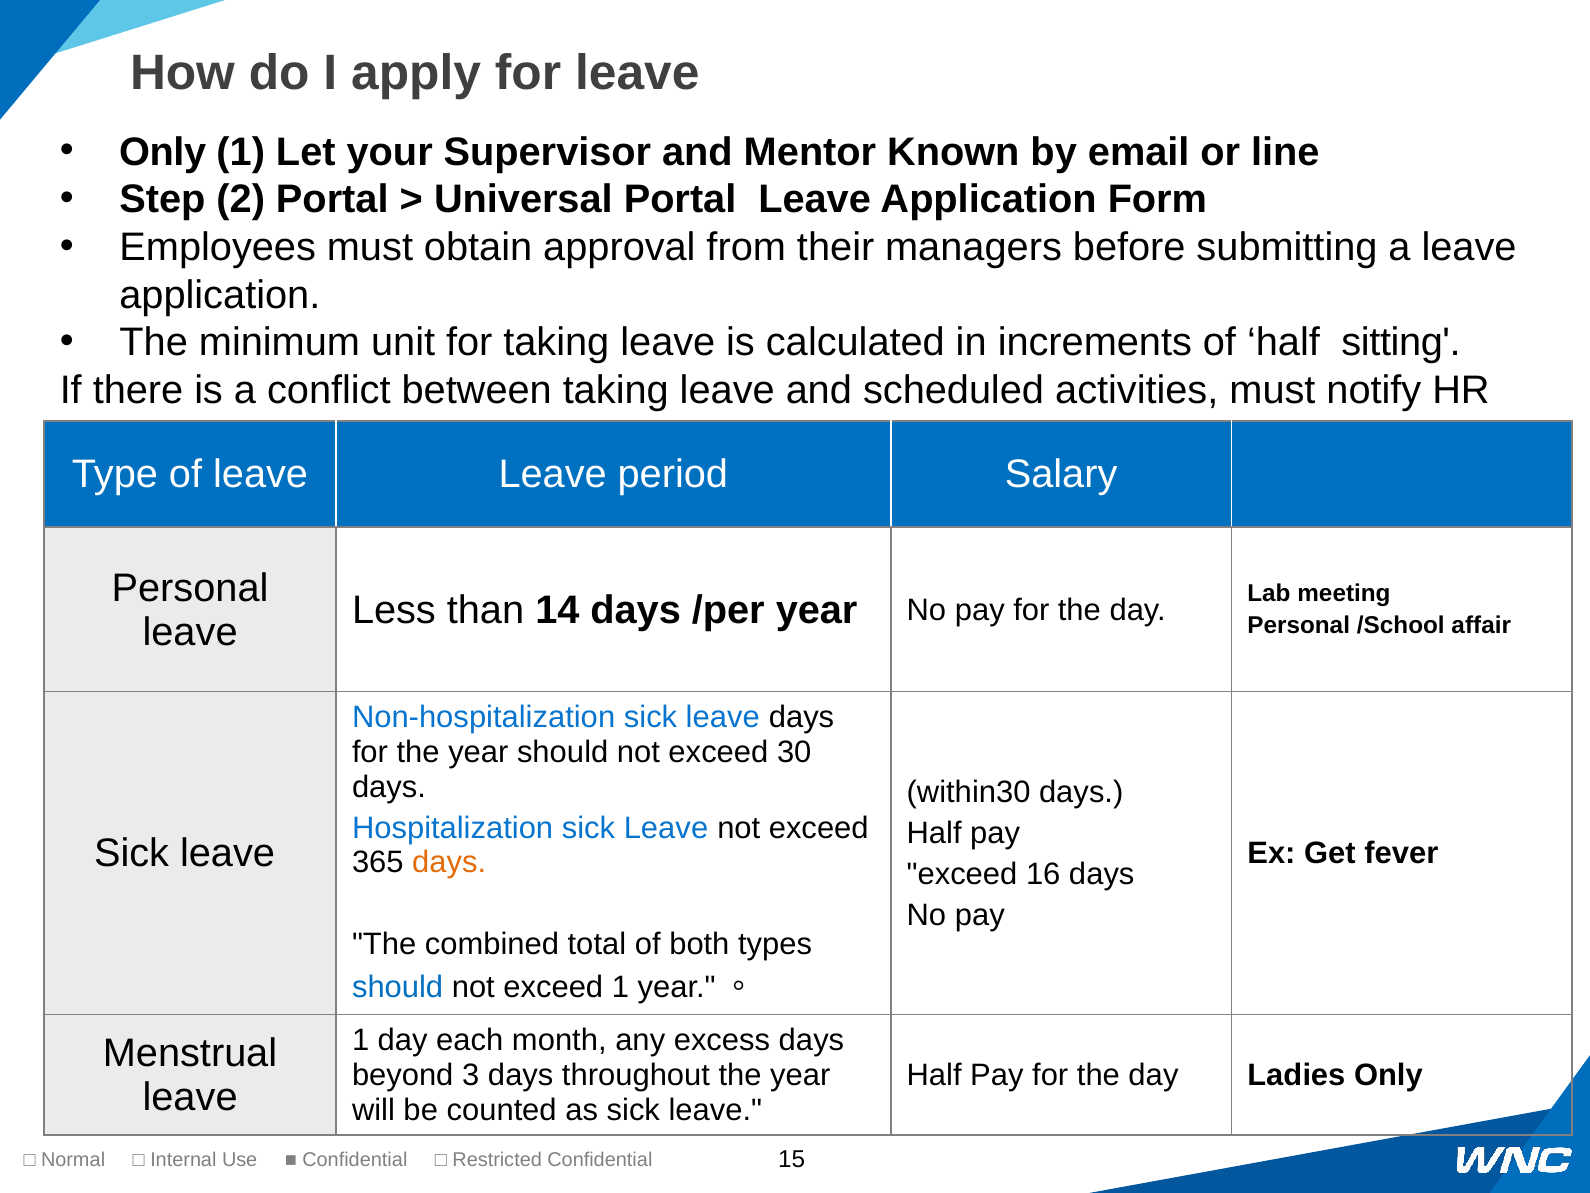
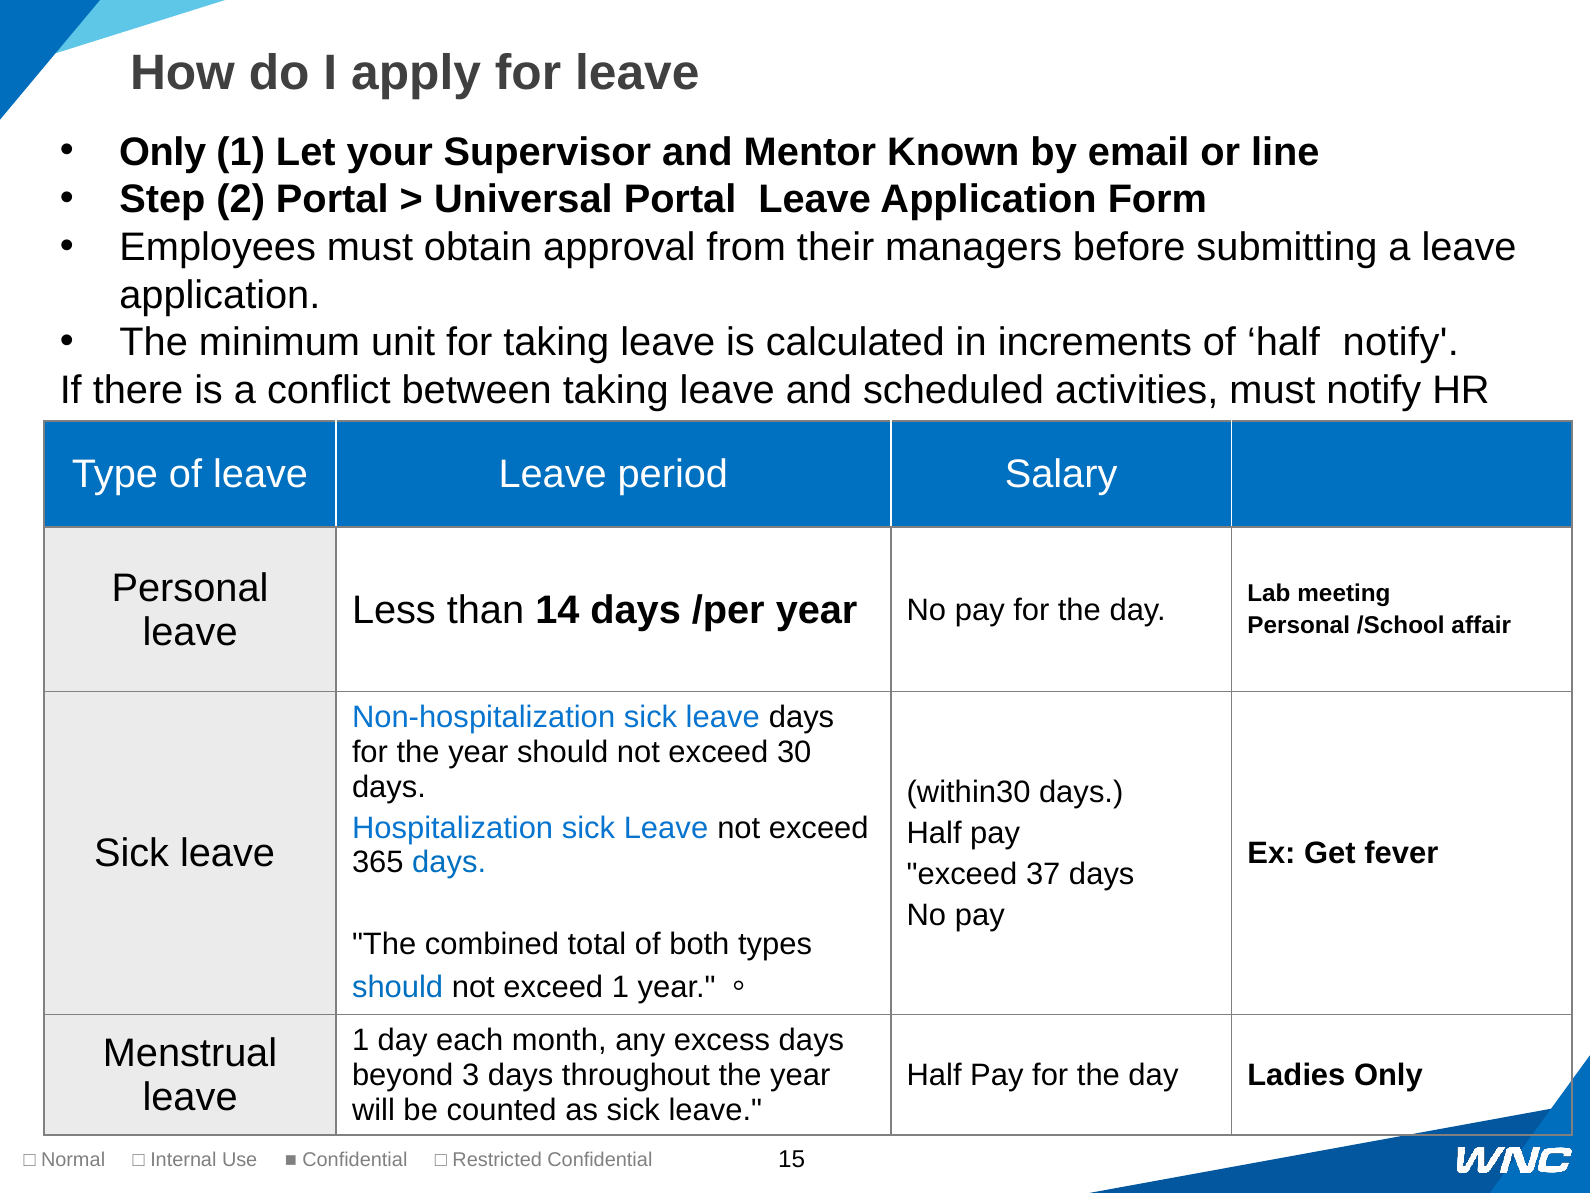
half sitting: sitting -> notify (1401, 343)
days colour: orange -> blue (449, 862)
16: 16 -> 37 (1043, 874)
